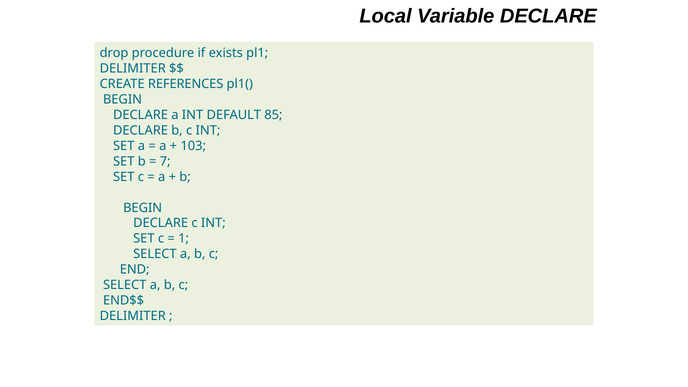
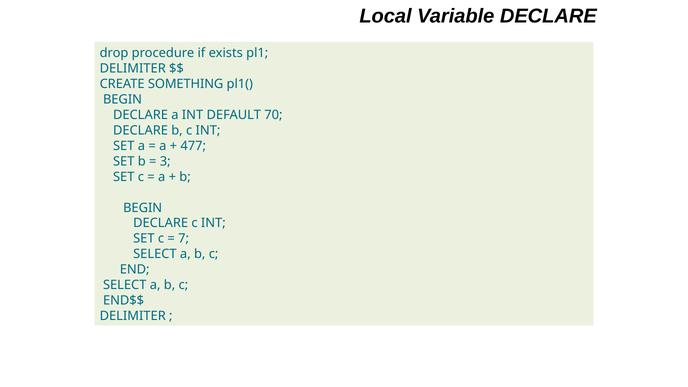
REFERENCES: REFERENCES -> SOMETHING (186, 84)
85: 85 -> 70 (273, 115)
103: 103 -> 477 (193, 146)
7: 7 -> 3 (165, 161)
1: 1 -> 7 (184, 239)
